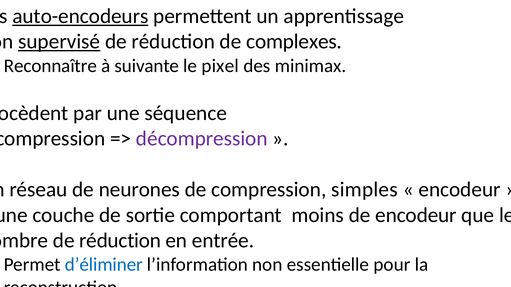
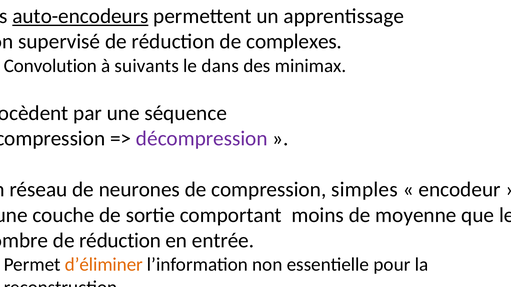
supervisé underline: present -> none (59, 42)
Reconnaître: Reconnaître -> Convolution (50, 66)
suivante: suivante -> suivants (147, 66)
pixel: pixel -> dans (220, 66)
de encodeur: encodeur -> moyenne (416, 215)
d’éliminer colour: blue -> orange (104, 265)
